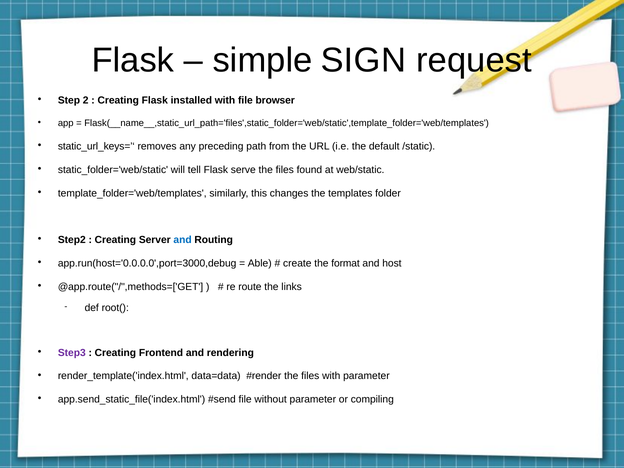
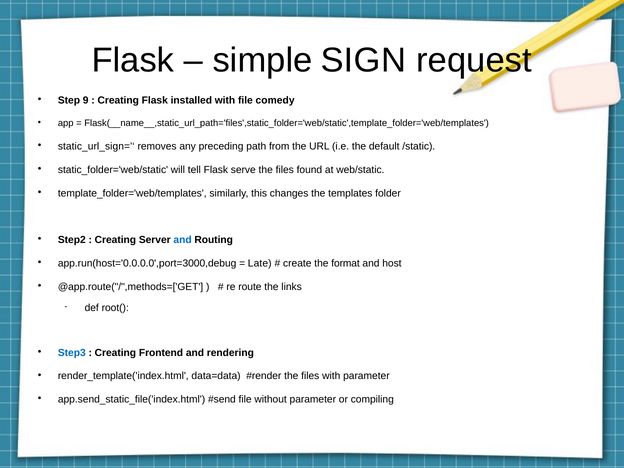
2: 2 -> 9 (86, 100)
browser: browser -> comedy (275, 100)
static_url_keys=’‘: static_url_keys=’‘ -> static_url_sign=’‘ (96, 146)
Able: Able -> Late (260, 263)
Step3 colour: purple -> blue (72, 353)
